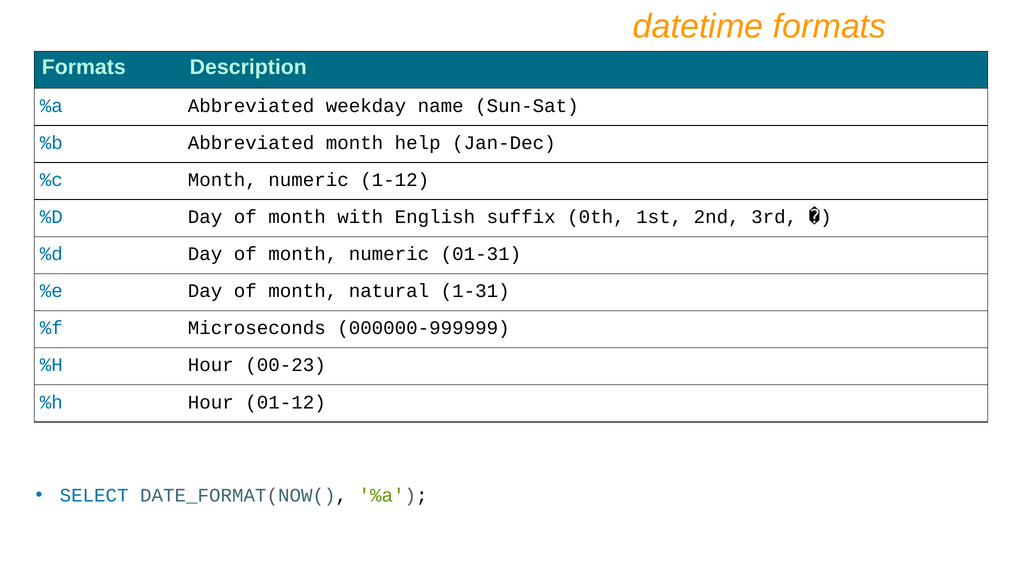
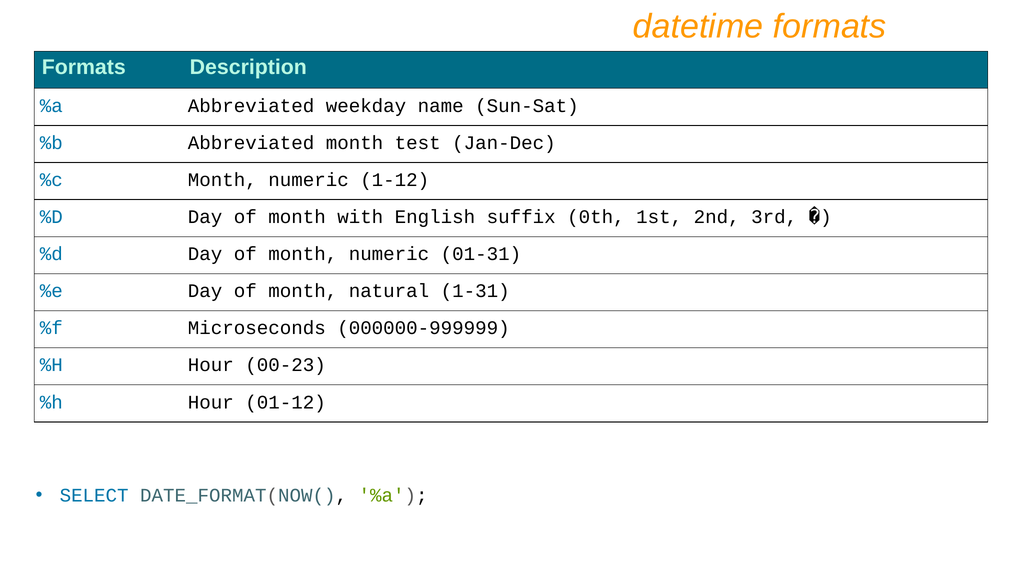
help: help -> test (418, 143)
